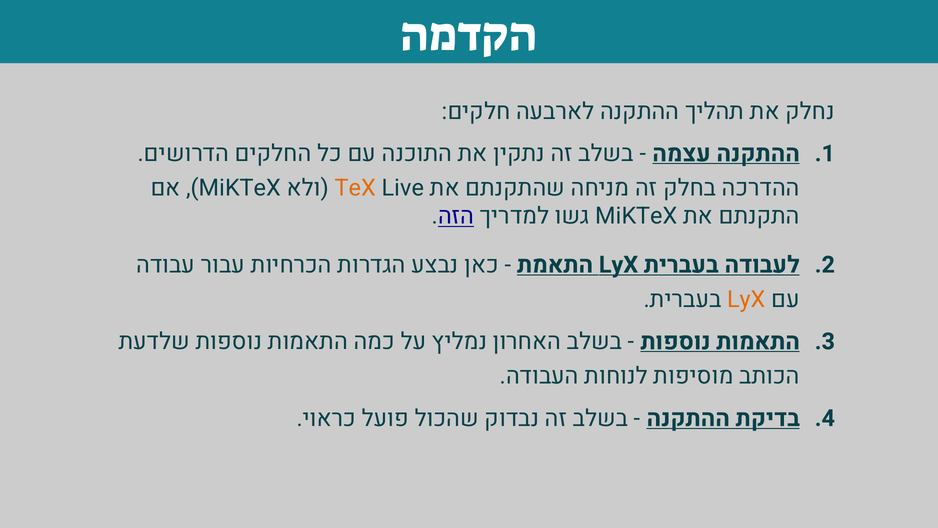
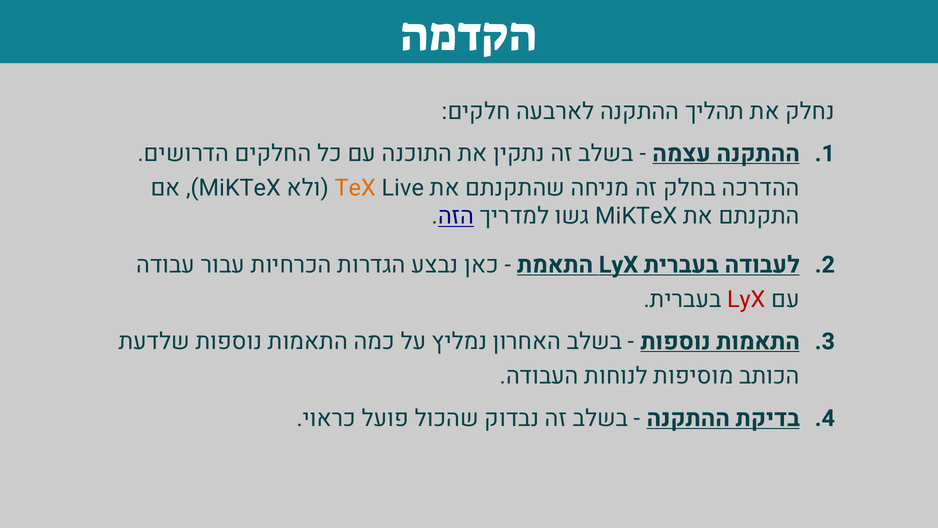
LyX colour: orange -> red (746, 299)
